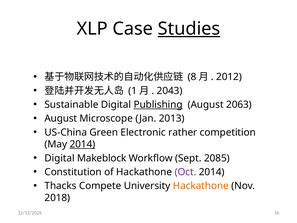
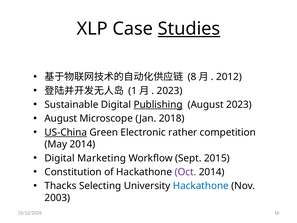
2043: 2043 -> 2023 (170, 91)
August 2063: 2063 -> 2023 (239, 105)
2013: 2013 -> 2018 (172, 118)
US-China underline: none -> present (66, 132)
2014 underline: present -> none (82, 144)
Makeblock: Makeblock -> Marketing (102, 158)
2085: 2085 -> 2015 (217, 158)
Compete: Compete -> Selecting (100, 186)
Hackathone colour: orange -> blue (201, 186)
2018: 2018 -> 2003 (57, 198)
